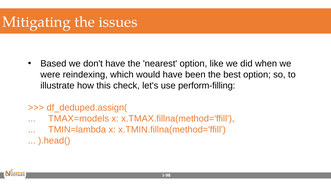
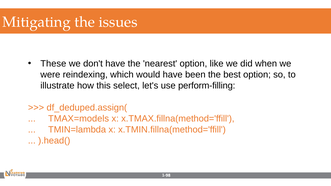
Based: Based -> These (53, 64)
check: check -> select (126, 86)
